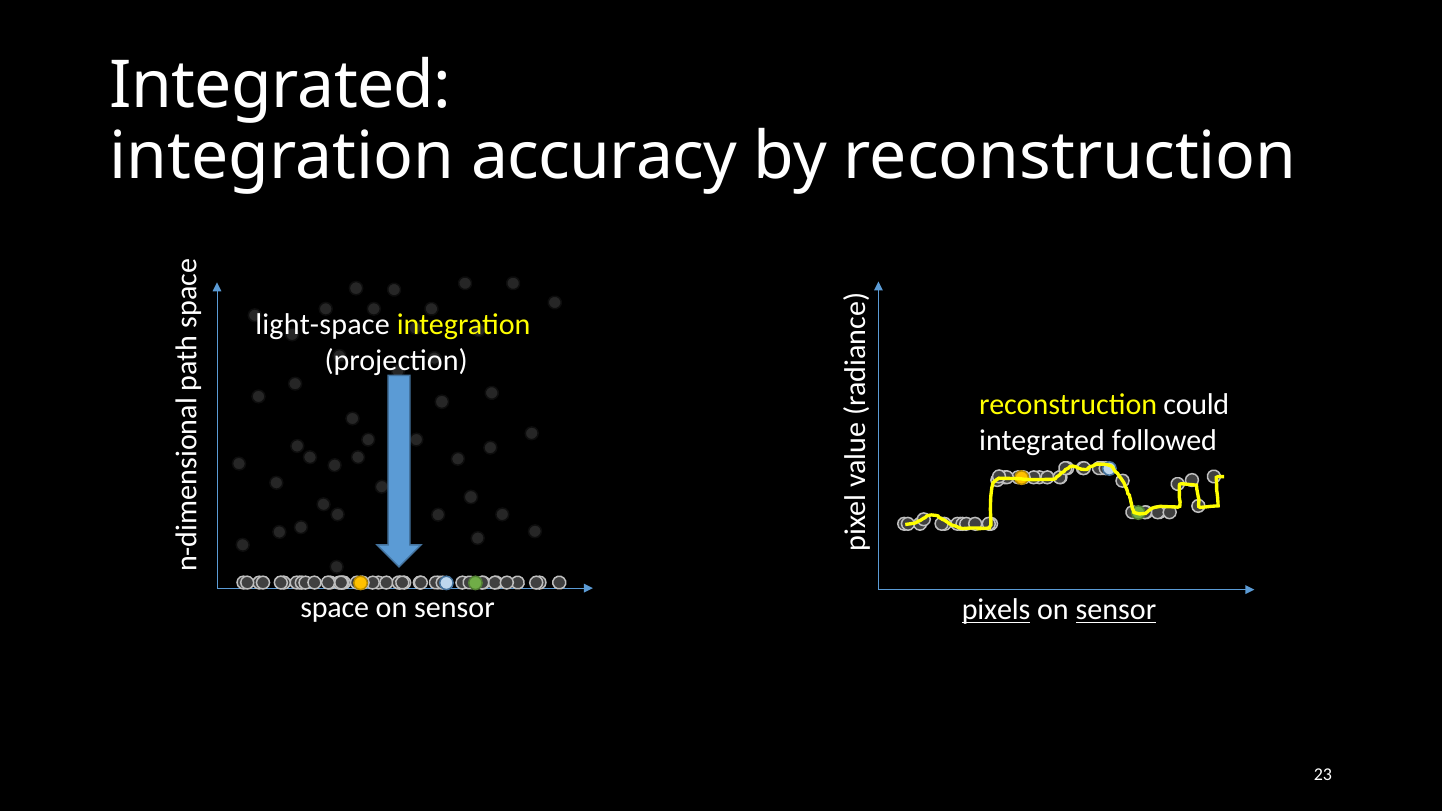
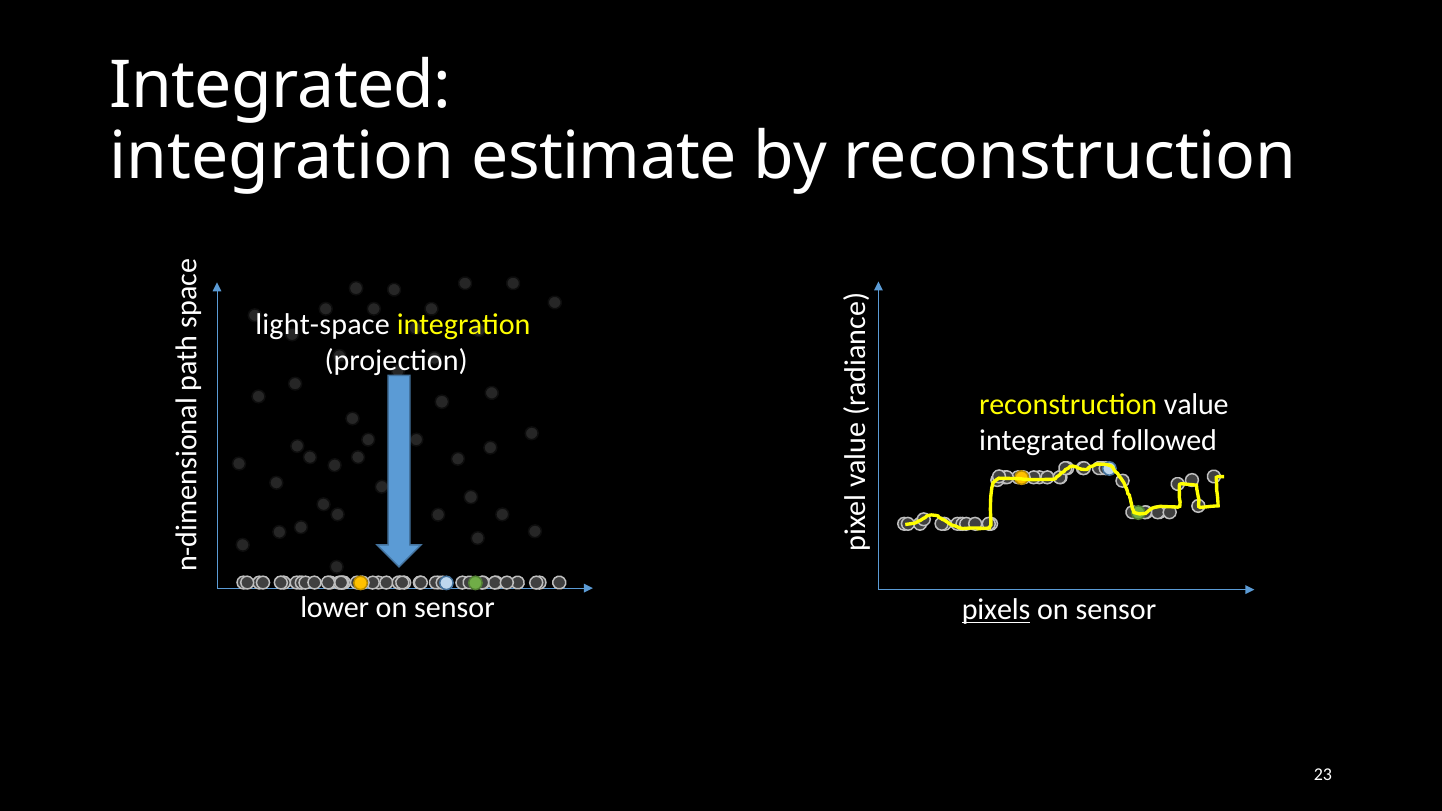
accuracy: accuracy -> estimate (604, 157)
could: could -> value (1196, 404)
space: space -> lower (335, 608)
sensor underline: present -> none (1116, 610)
